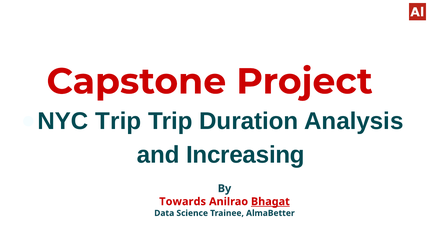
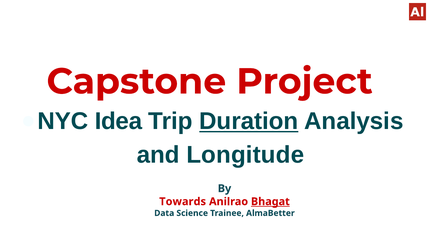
NYC Trip: Trip -> Idea (118, 121)
Duration underline: none -> present (249, 121)
Increasing: Increasing -> Longitude (245, 155)
